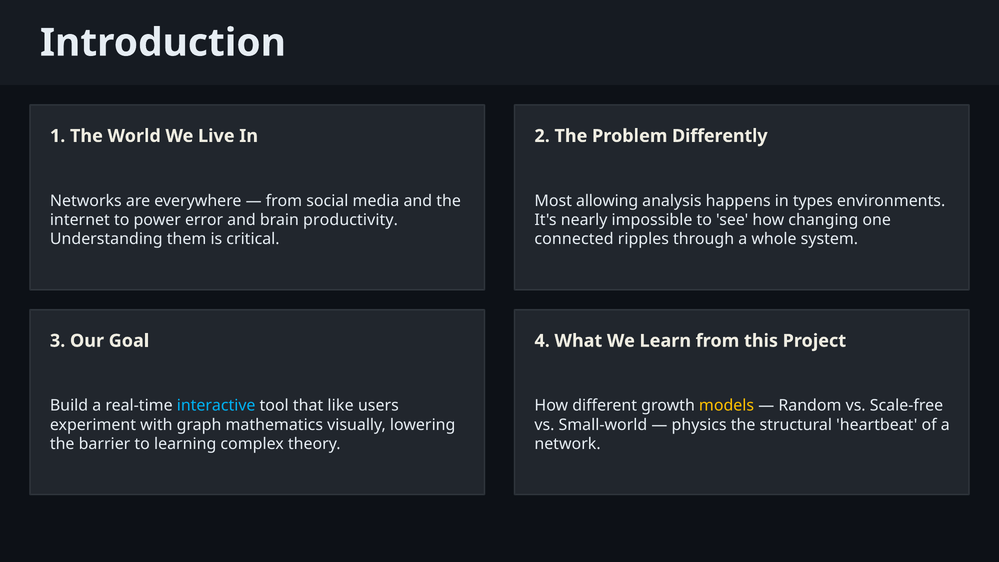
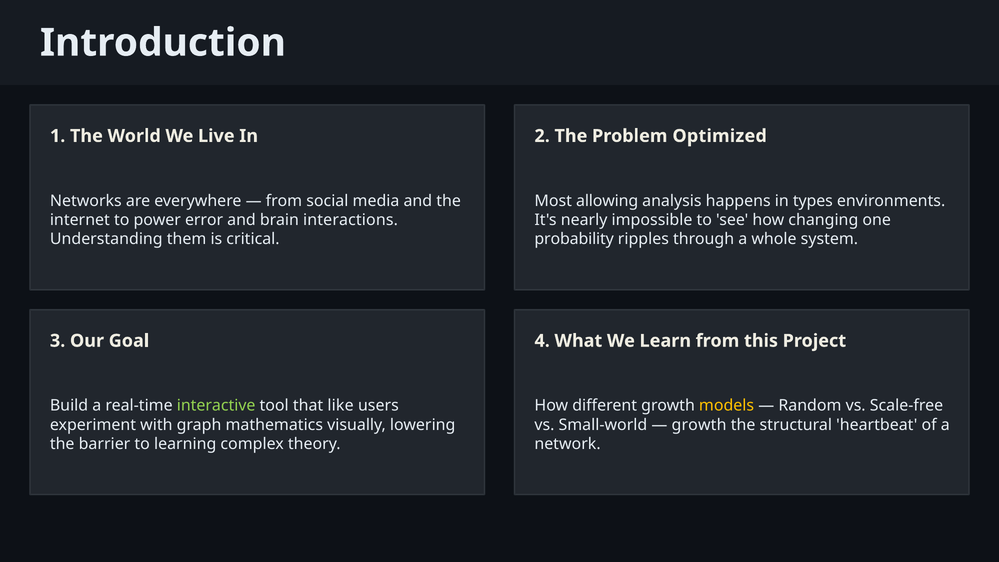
Differently: Differently -> Optimized (720, 136)
productivity: productivity -> interactions (351, 220)
connected: connected -> probability (574, 239)
interactive colour: light blue -> light green (216, 406)
physics: physics -> growth (699, 425)
